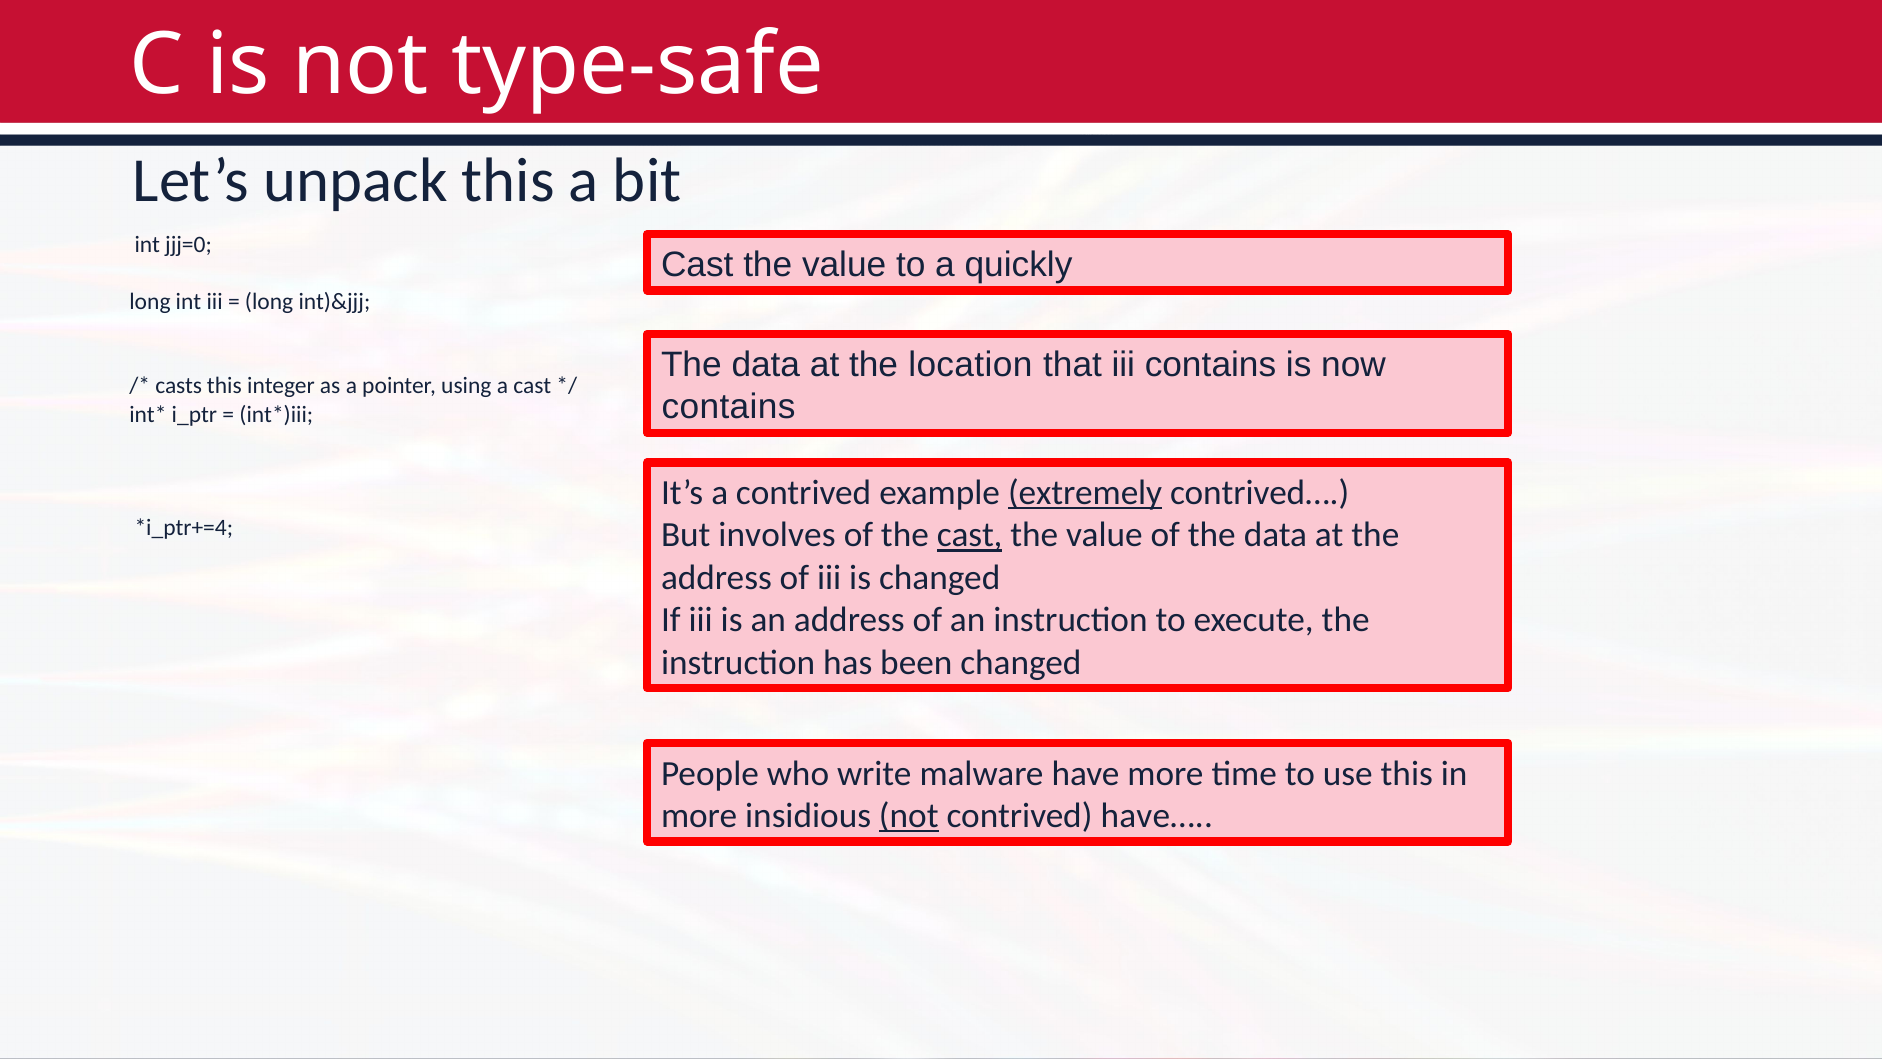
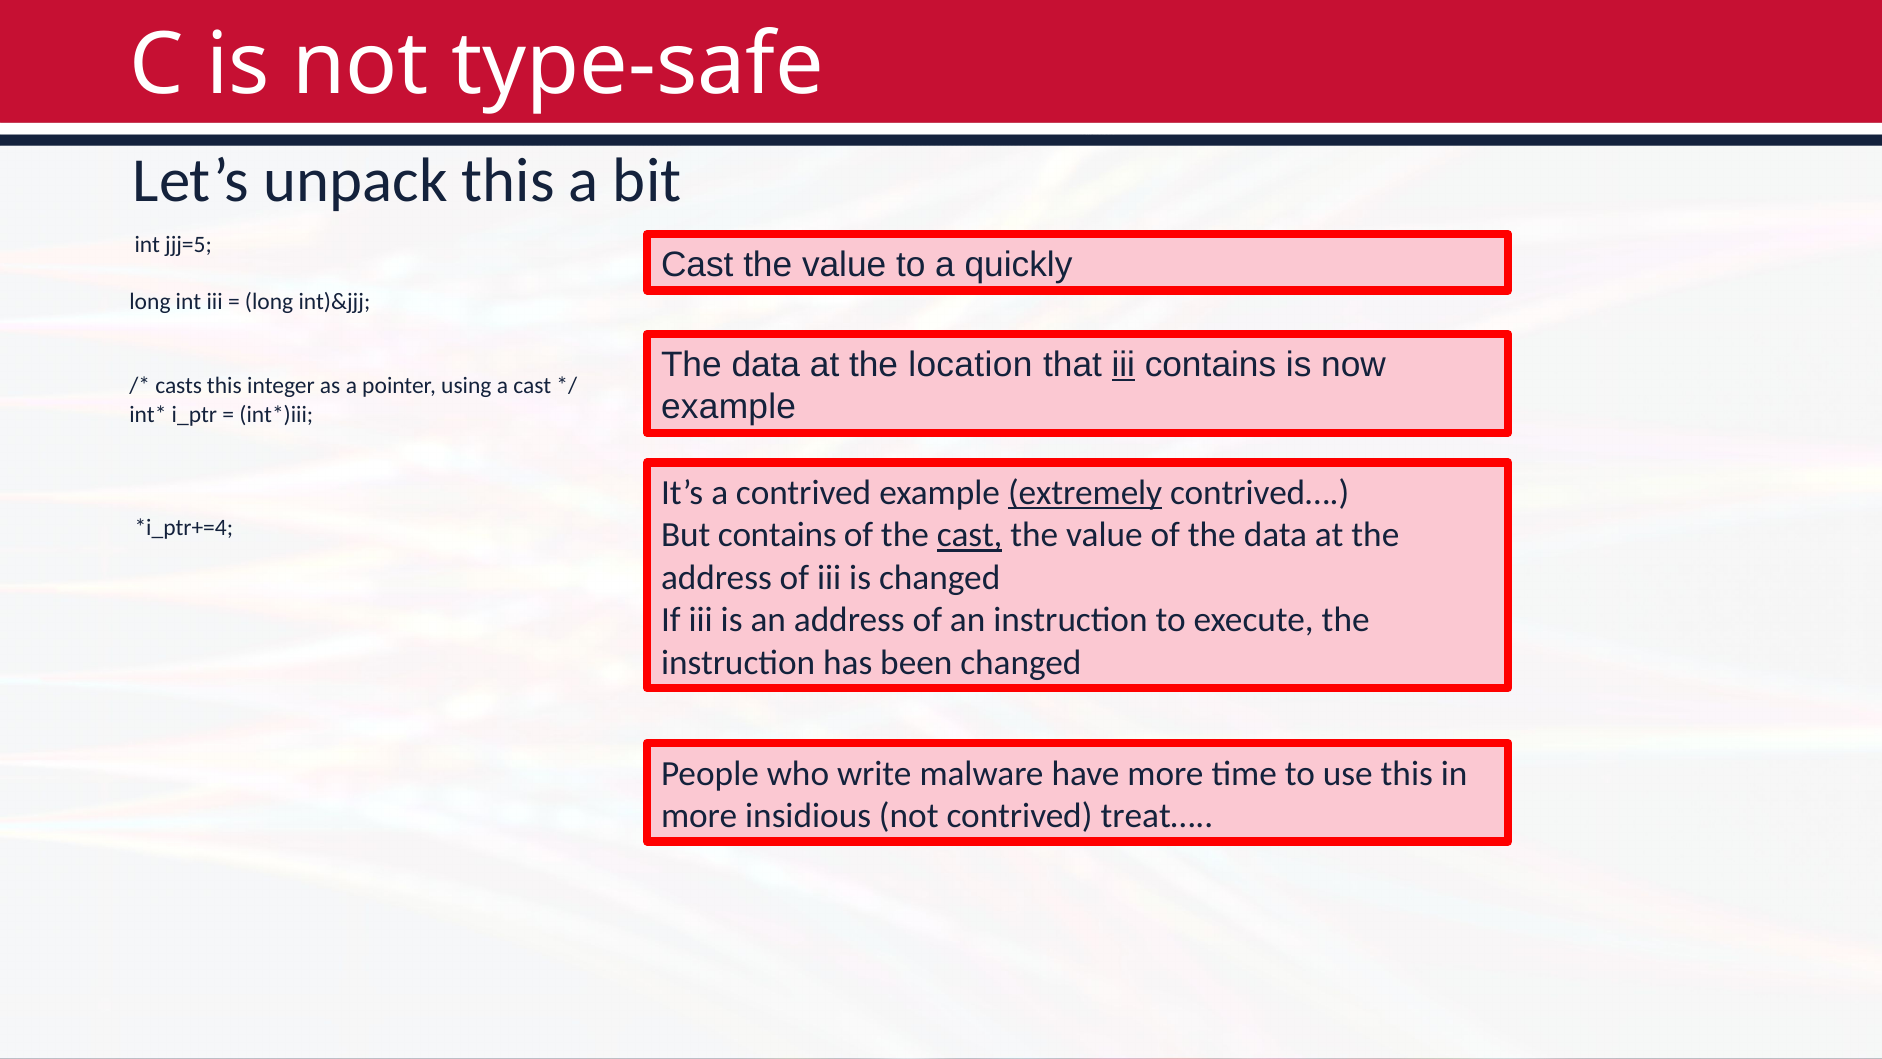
jjj=0: jjj=0 -> jjj=5 (189, 245)
iii underline: none -> present (1123, 365)
contains: contains -> example (729, 407)
But involves: involves -> contains (777, 535)
not underline: present -> none (909, 816)
have…: have… -> treat… (1157, 816)
